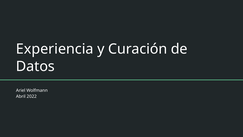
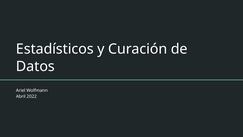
Experiencia: Experiencia -> Estadísticos (55, 49)
